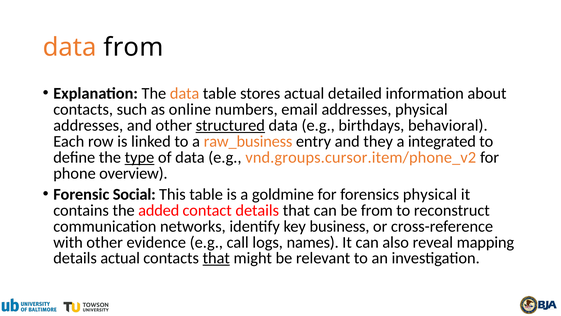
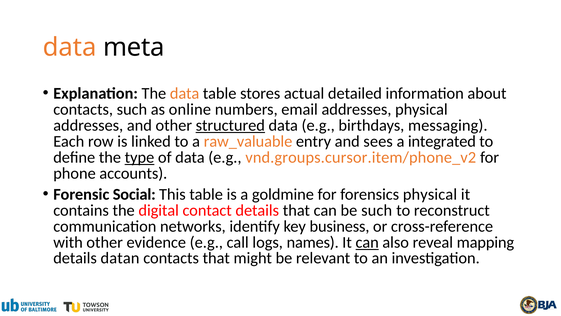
data from: from -> meta (134, 47)
behavioral: behavioral -> messaging (448, 125)
raw_business: raw_business -> raw_valuable (248, 141)
they: they -> sees (378, 141)
overview: overview -> accounts (133, 173)
added: added -> digital (159, 210)
be from: from -> such (377, 210)
can underline: none -> present (367, 242)
details actual: actual -> datan (120, 258)
that underline: present -> none (216, 258)
